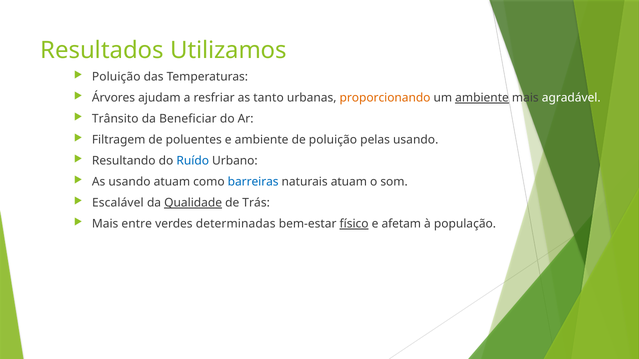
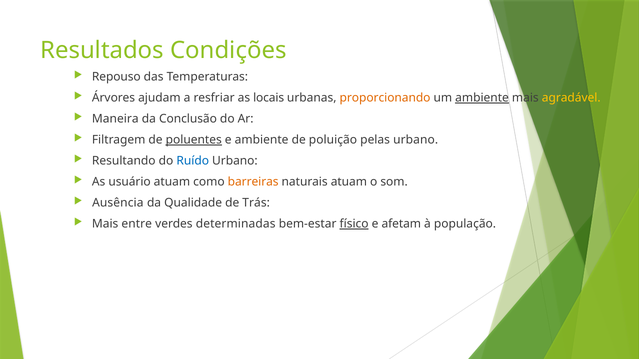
Utilizamos: Utilizamos -> Condições (228, 50)
Poluição: Poluição -> Repouso (116, 77)
tanto: tanto -> locais (269, 98)
agradável colour: white -> yellow (571, 98)
Trânsito: Trânsito -> Maneira (115, 119)
Beneficiar: Beneficiar -> Conclusão (188, 119)
poluentes underline: none -> present (194, 140)
pelas usando: usando -> urbano (416, 140)
As usando: usando -> usuário (130, 182)
barreiras colour: blue -> orange (253, 182)
Escalável: Escalável -> Ausência (118, 203)
Qualidade underline: present -> none (193, 203)
